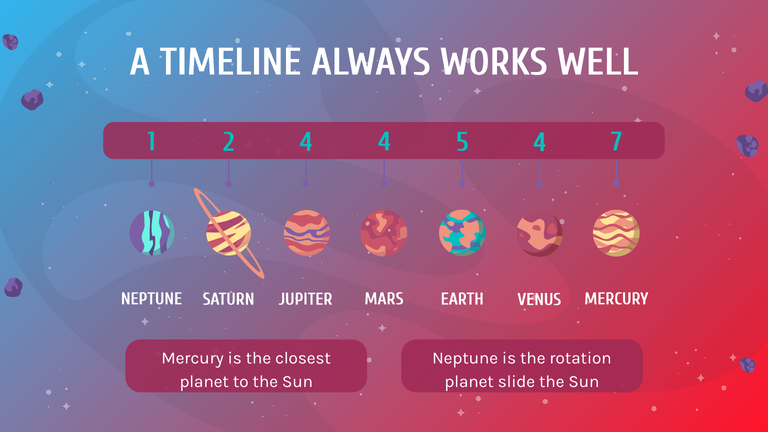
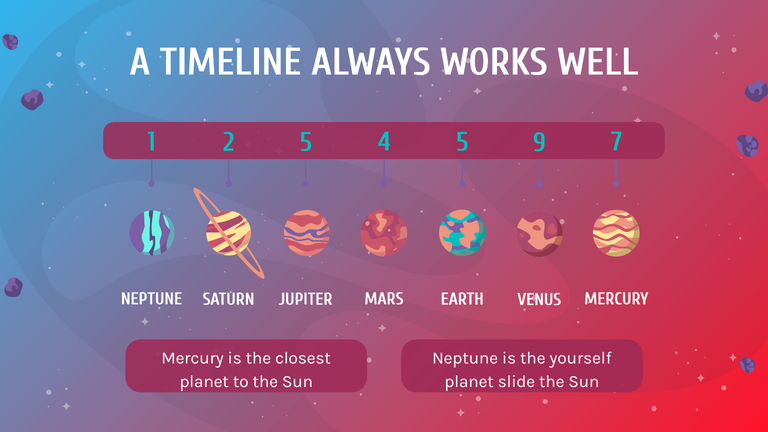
2 4: 4 -> 5 (306, 142)
4 4: 4 -> 9 (539, 142)
rotation: rotation -> yourself (581, 358)
